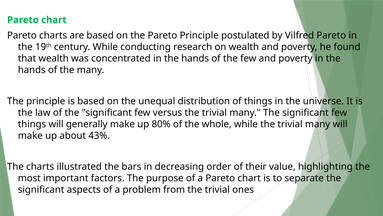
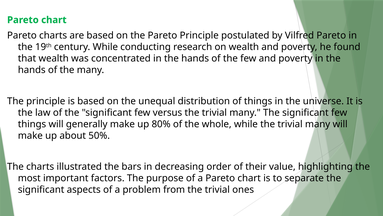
43%: 43% -> 50% (99, 135)
